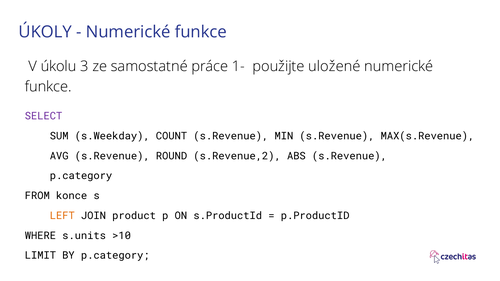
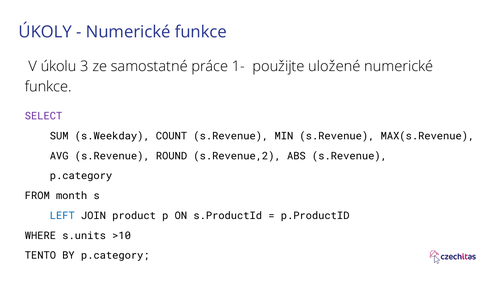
konce: konce -> month (72, 196)
LEFT colour: orange -> blue (62, 216)
LIMIT: LIMIT -> TENTO (40, 256)
